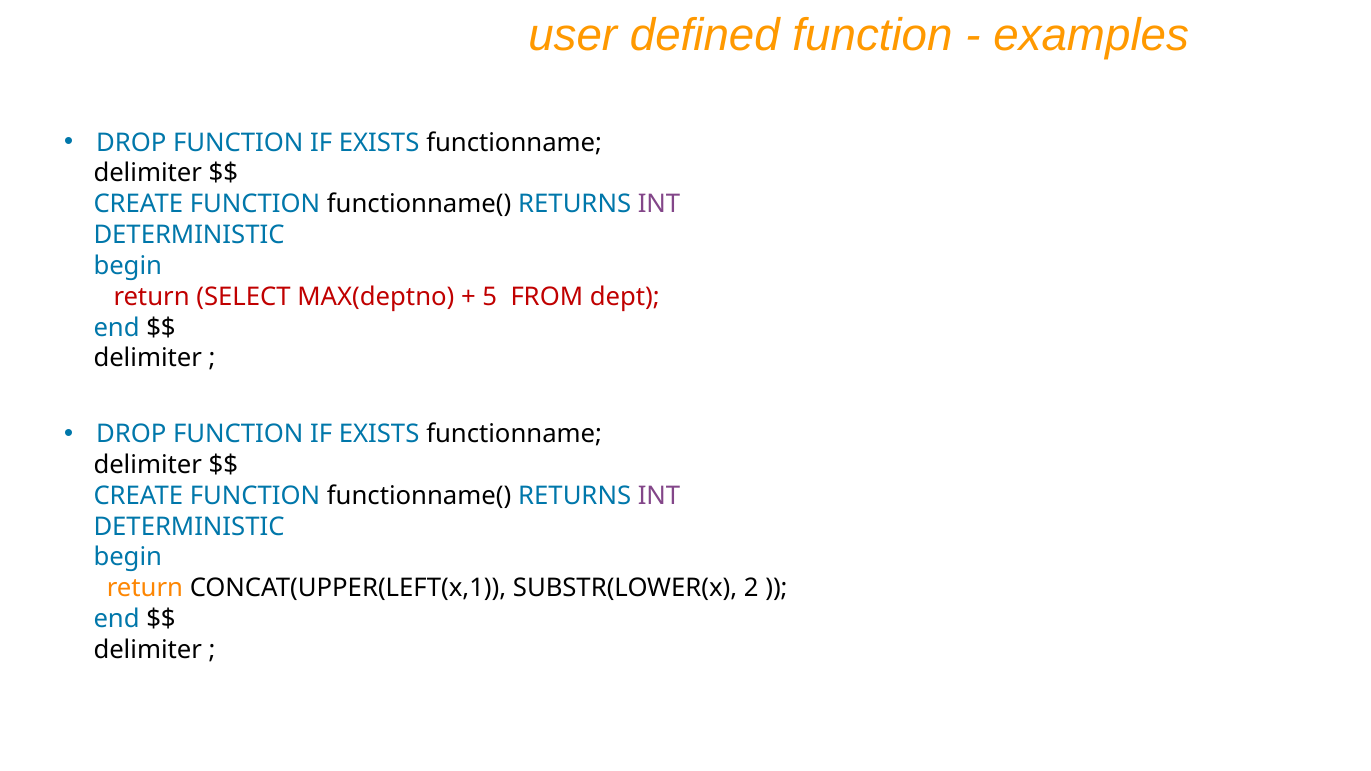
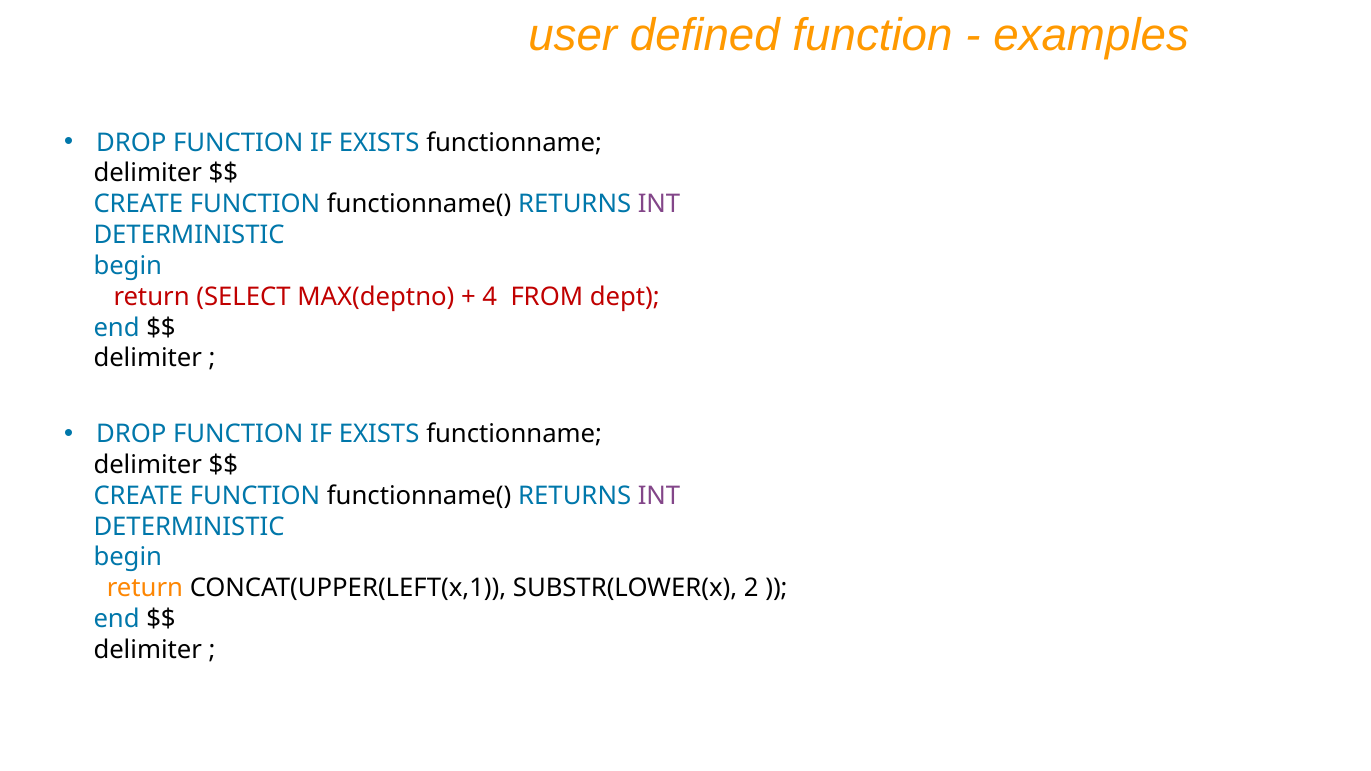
5: 5 -> 4 (490, 297)
